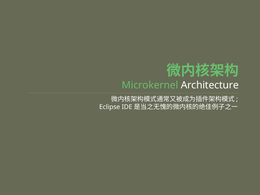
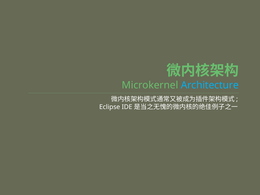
Architecture colour: white -> light blue (210, 85)
